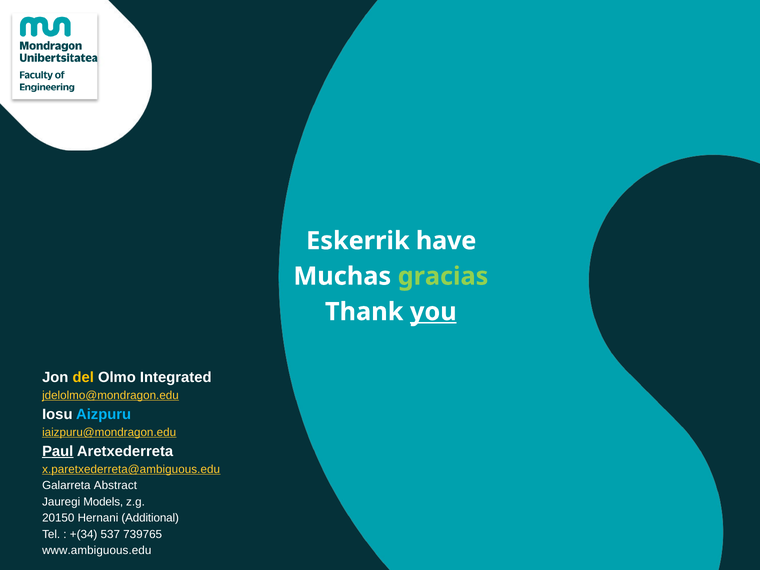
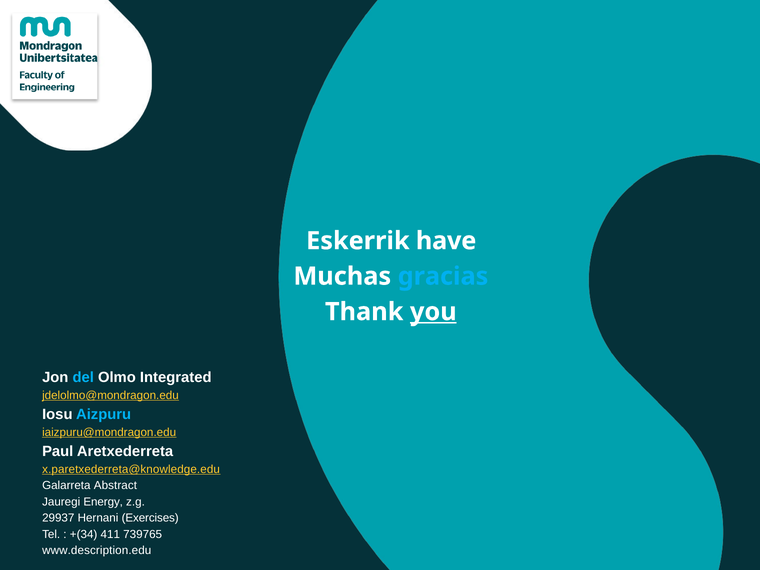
gracias colour: light green -> light blue (443, 276)
del colour: yellow -> light blue (83, 377)
Paul underline: present -> none (58, 451)
x.paretxederreta@ambiguous.edu: x.paretxederreta@ambiguous.edu -> x.paretxederreta@knowledge.edu (131, 469)
Models: Models -> Energy (103, 502)
20150: 20150 -> 29937 (58, 518)
Additional: Additional -> Exercises (150, 518)
537: 537 -> 411 (110, 534)
www.ambiguous.edu: www.ambiguous.edu -> www.description.edu (97, 551)
